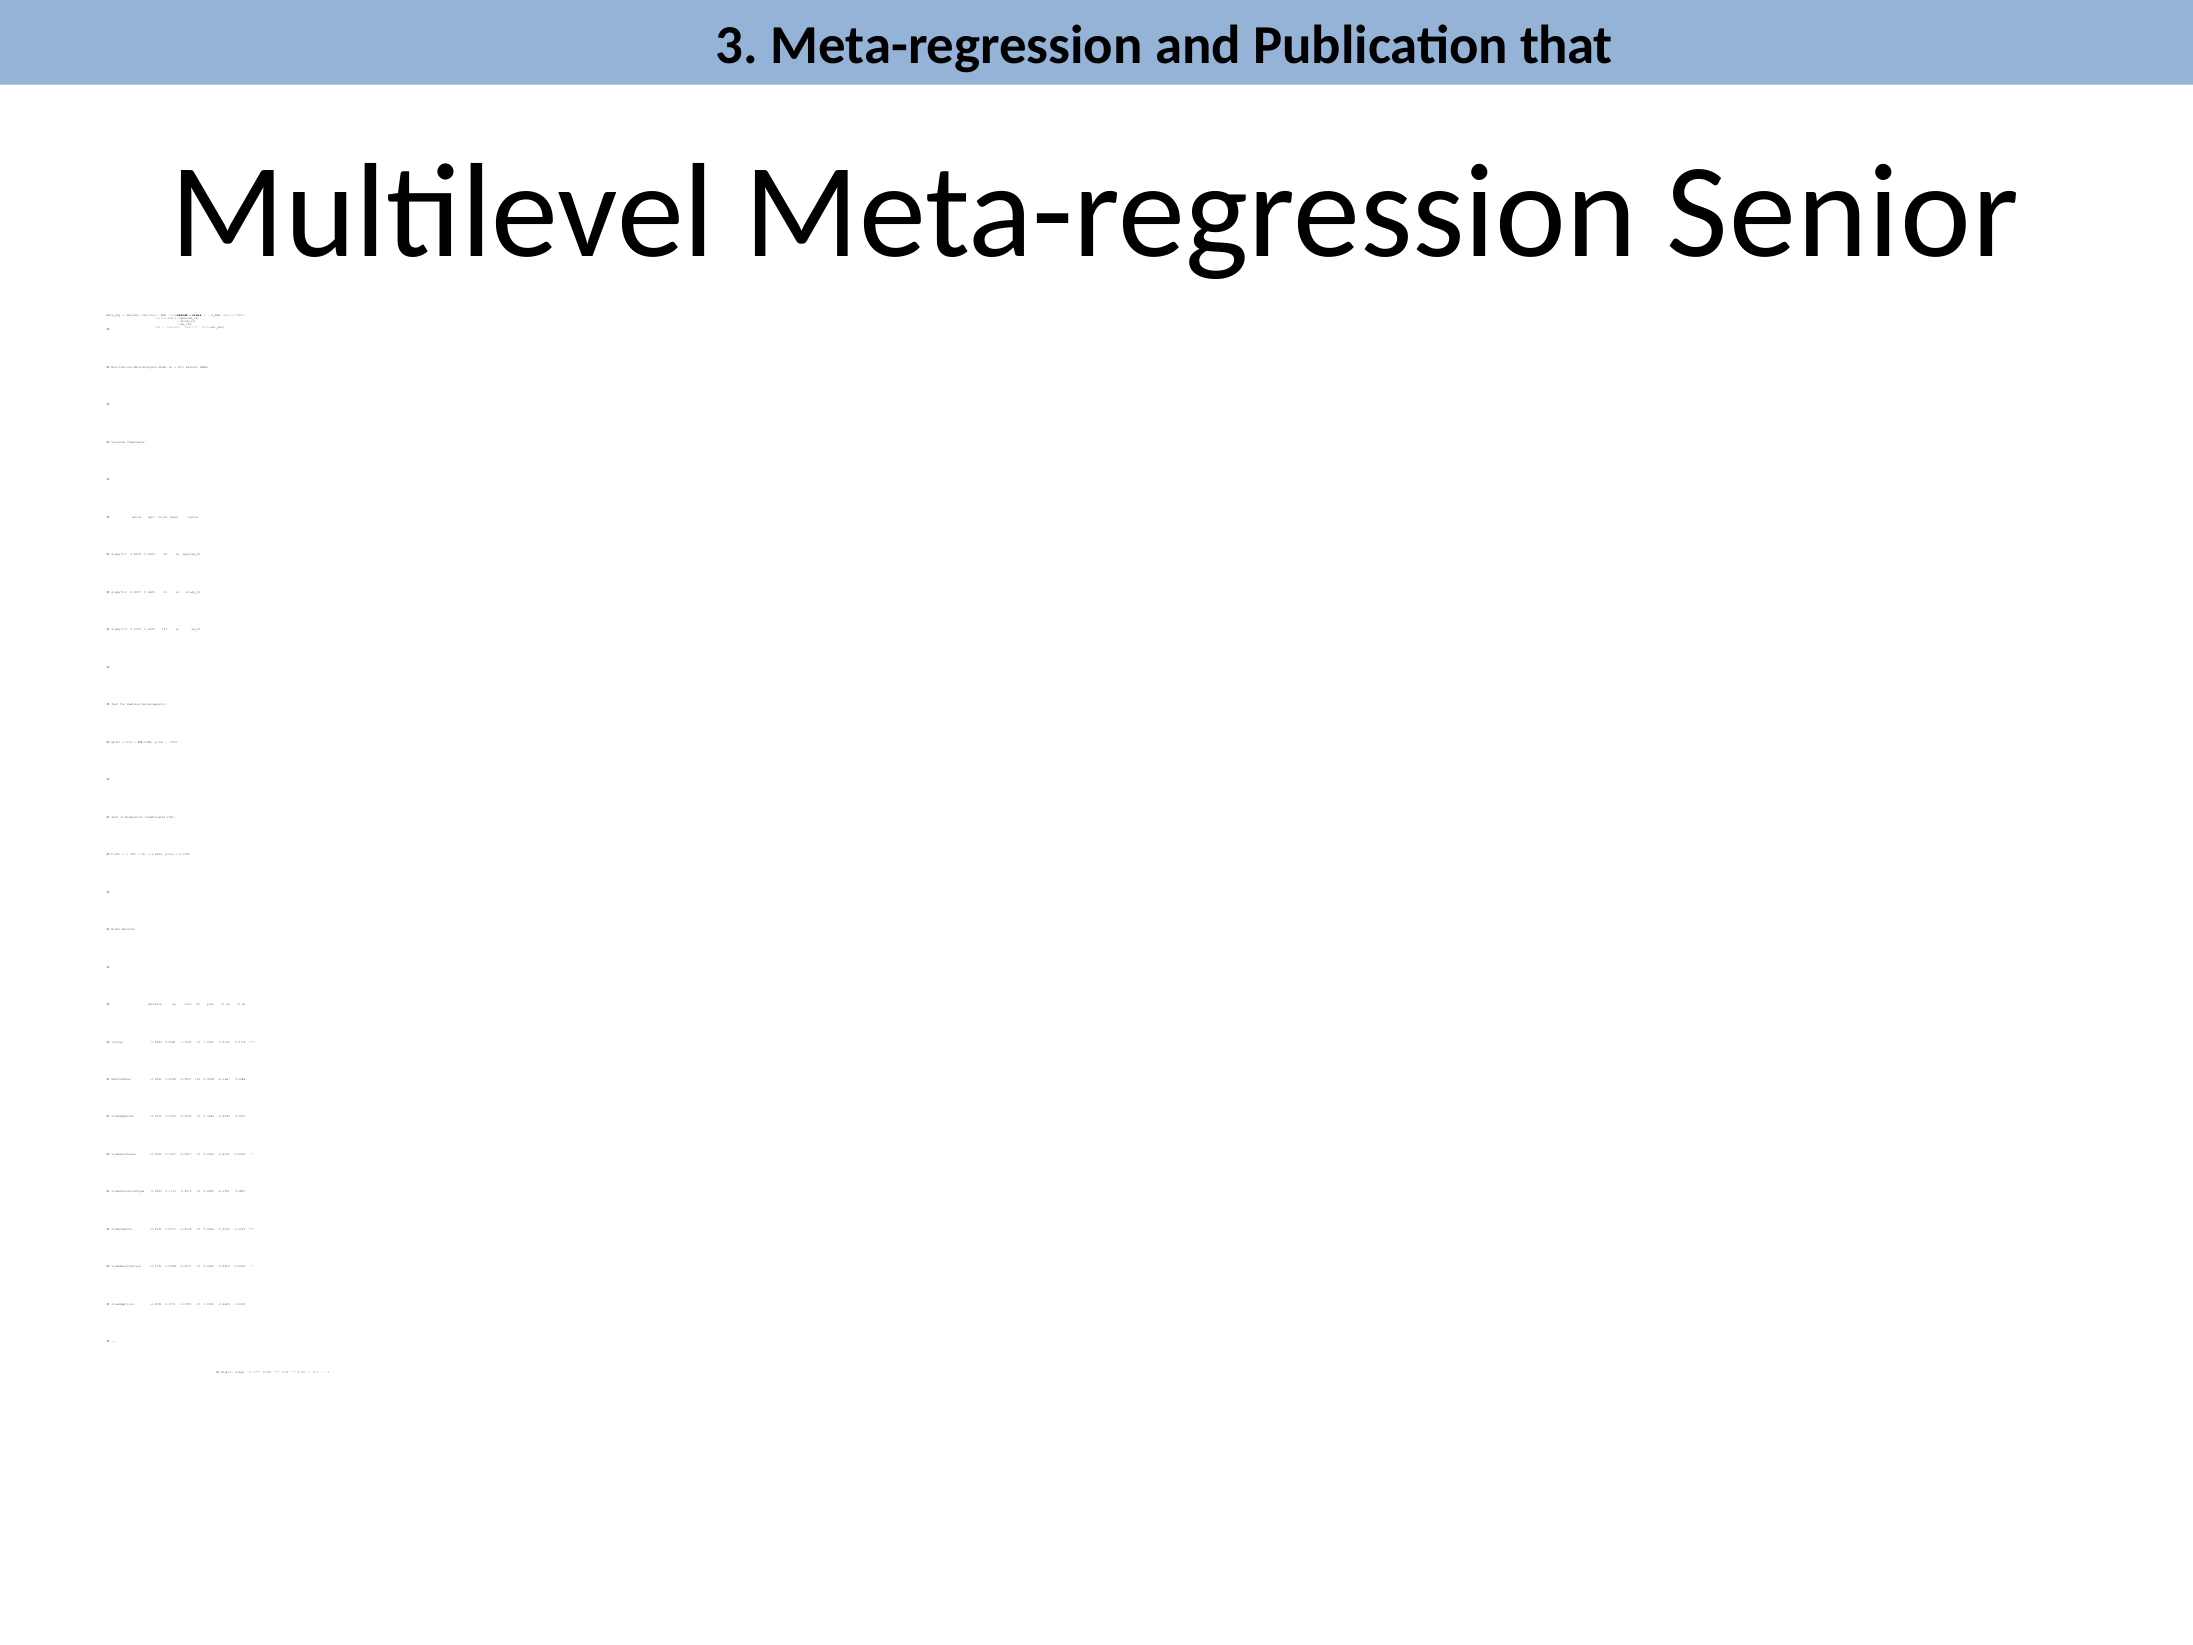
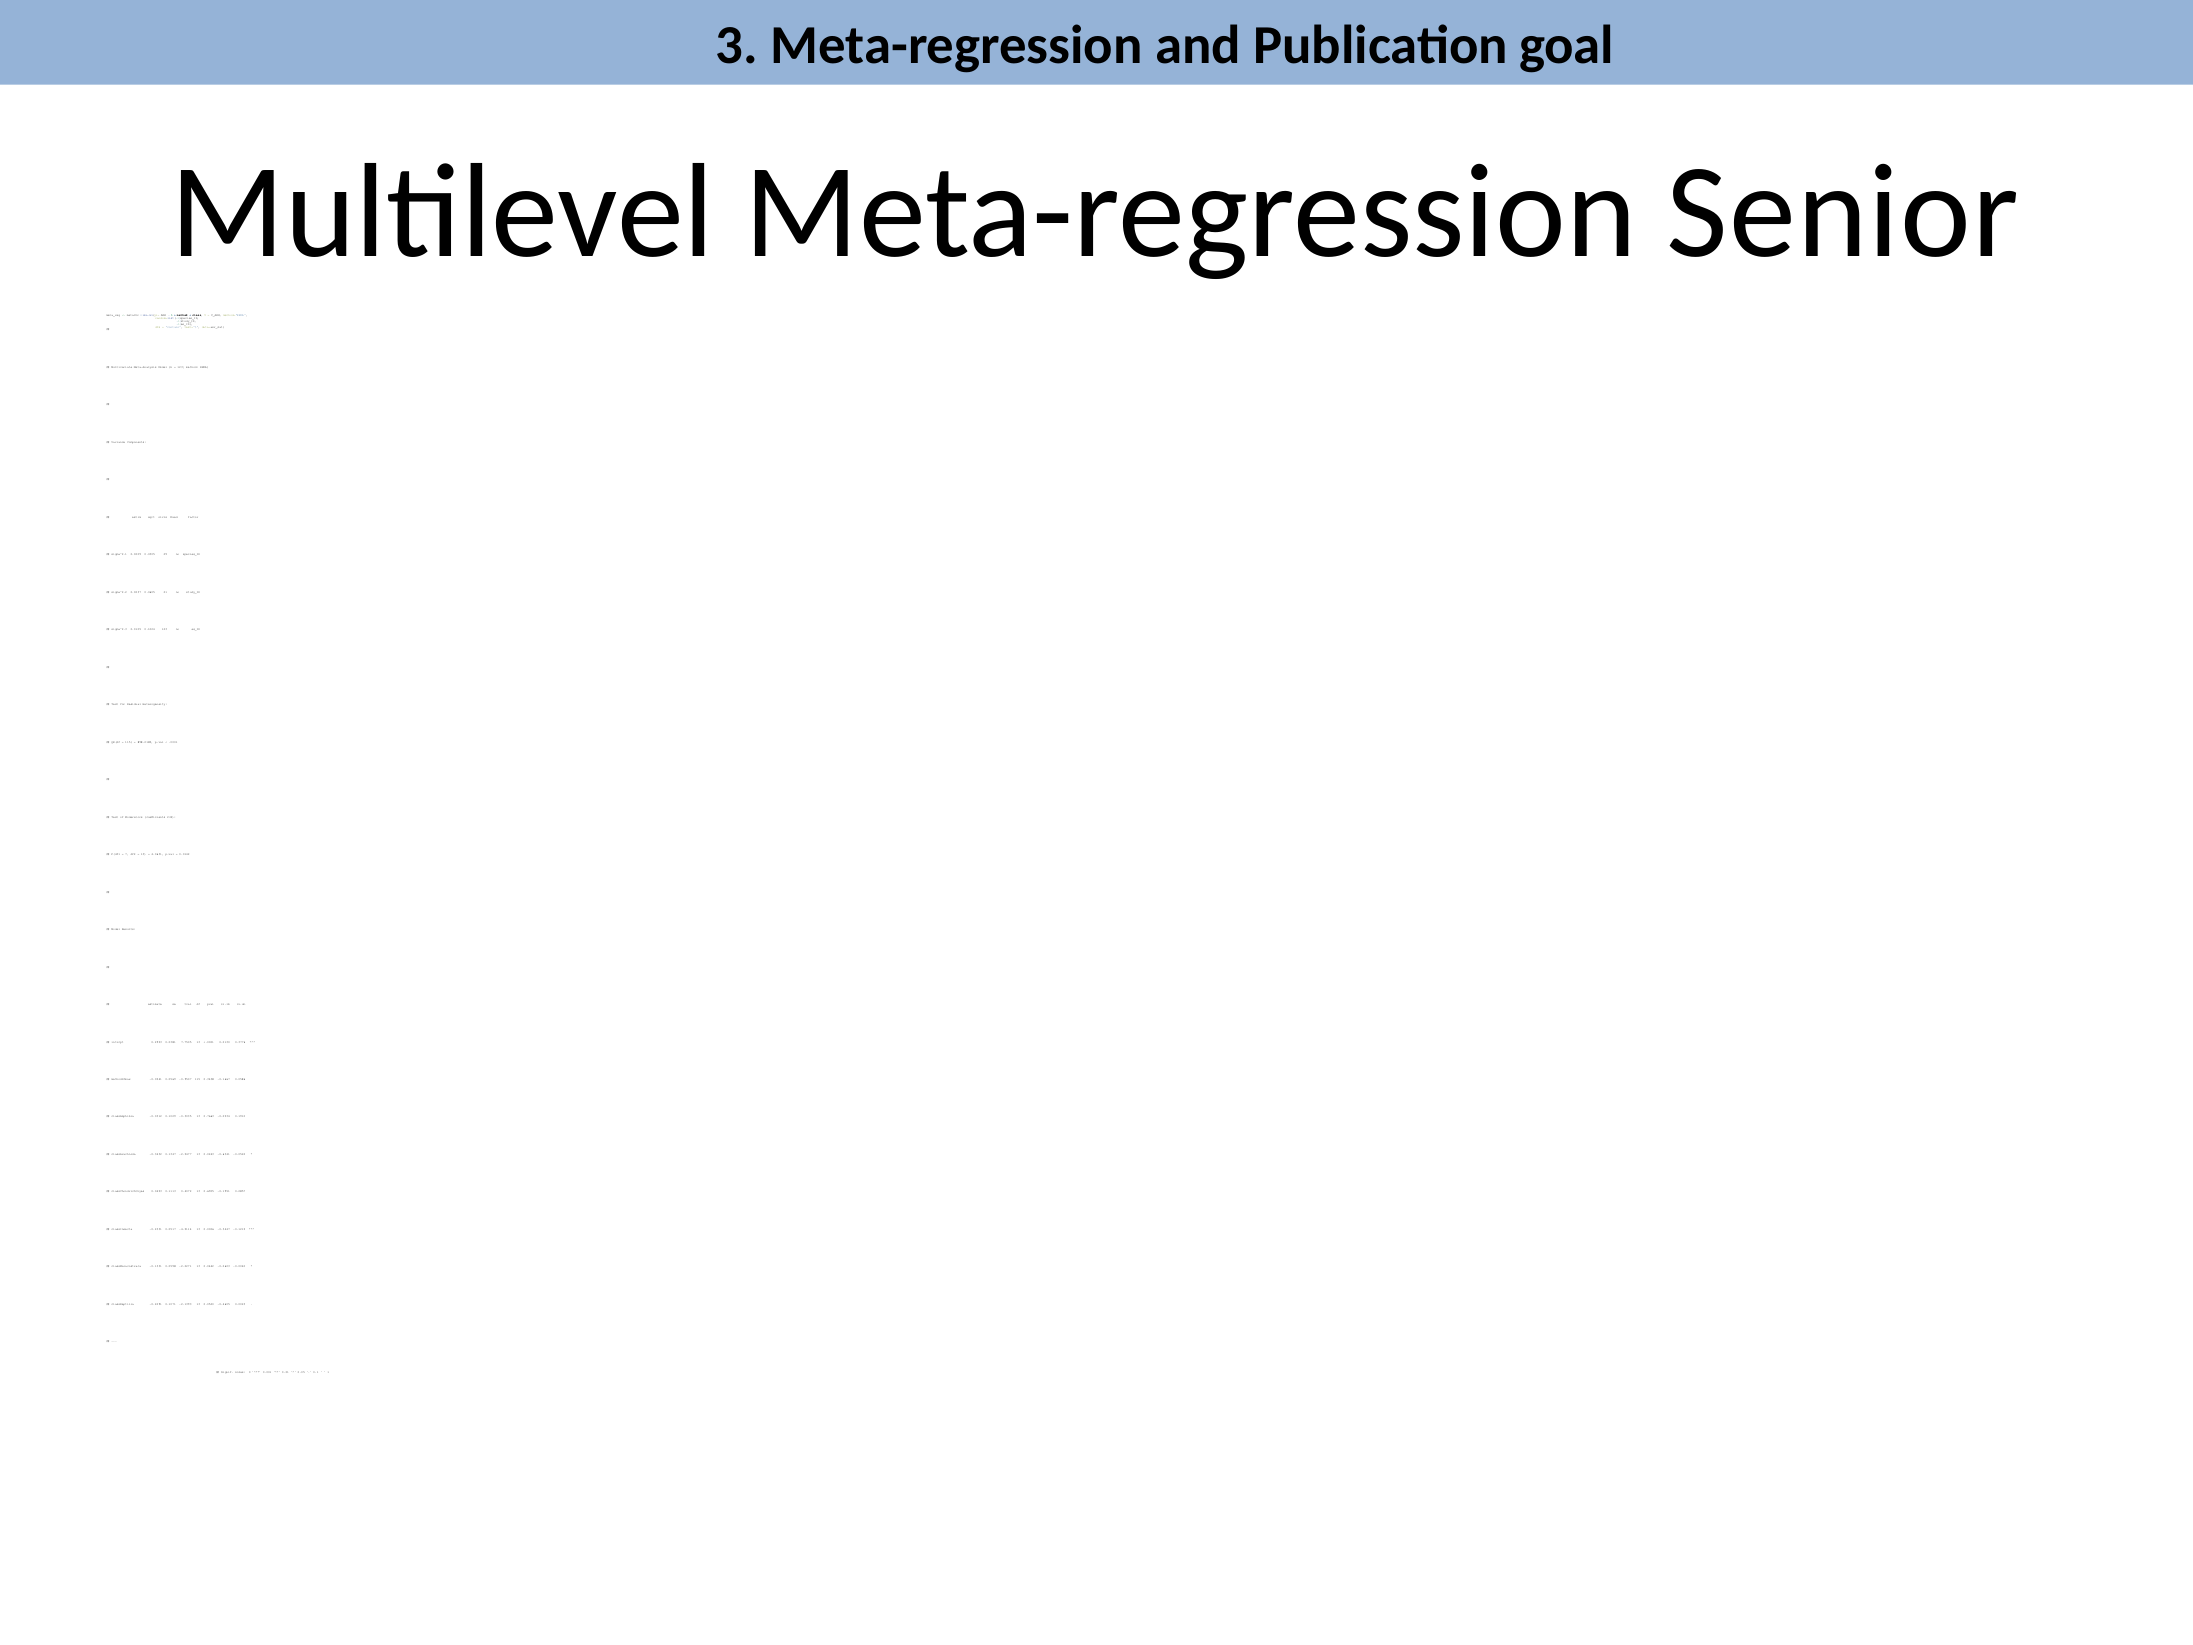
that: that -> goal (1567, 45)
